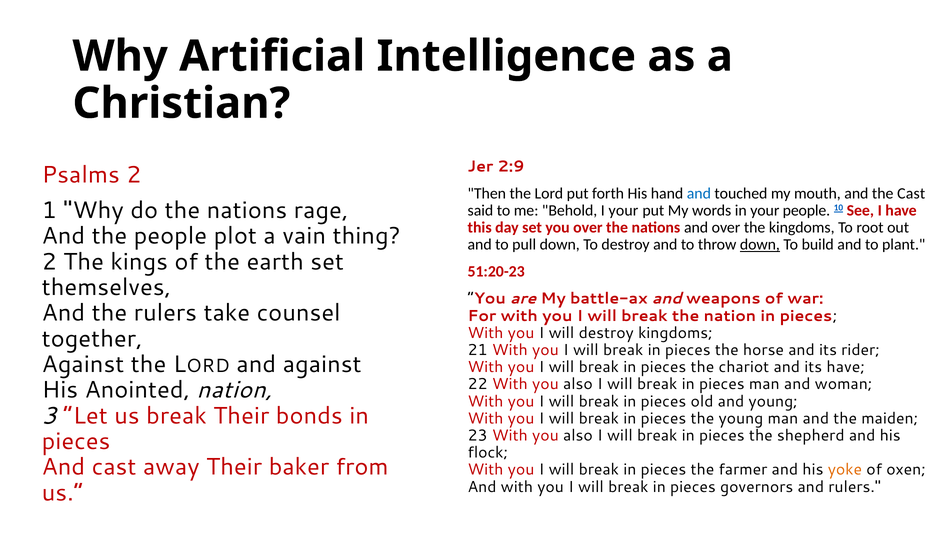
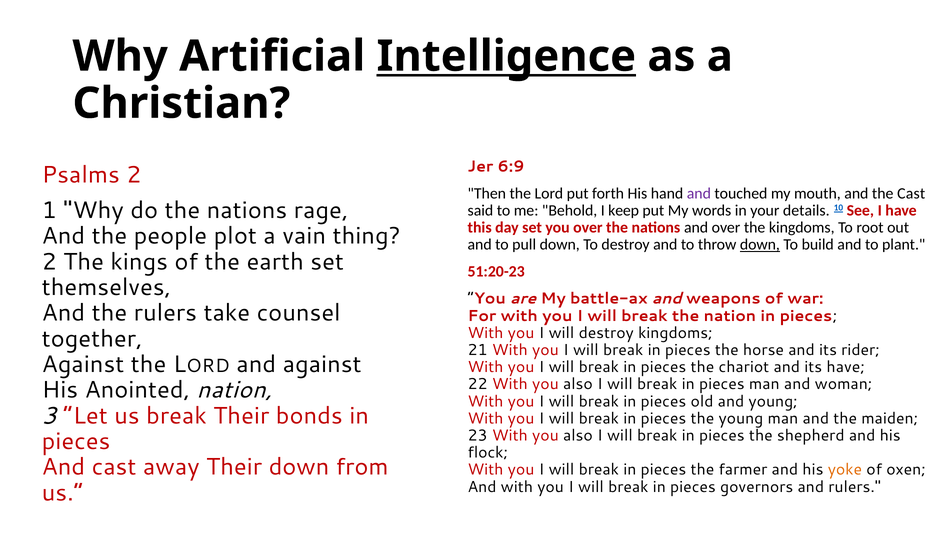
Intelligence underline: none -> present (506, 56)
2:9: 2:9 -> 6:9 (511, 166)
and colour: blue -> purple (699, 193)
I your: your -> keep (624, 210)
your people: people -> details (806, 210)
Their baker: baker -> down (299, 467)
